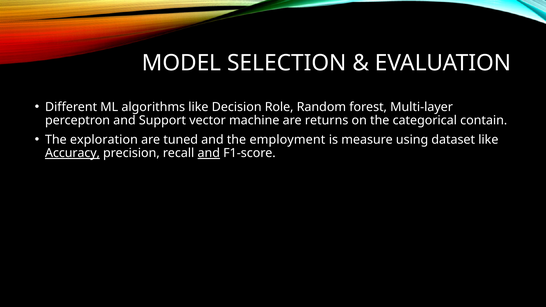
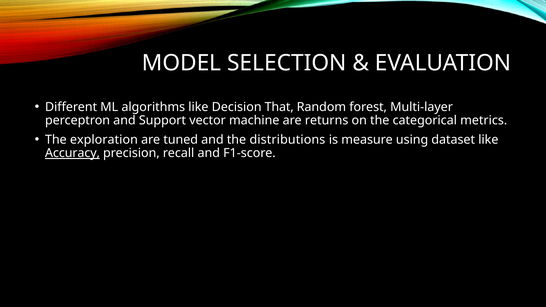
Role: Role -> That (279, 107)
contain: contain -> metrics (484, 121)
employment: employment -> distributions (287, 140)
and underline: present -> none (209, 153)
